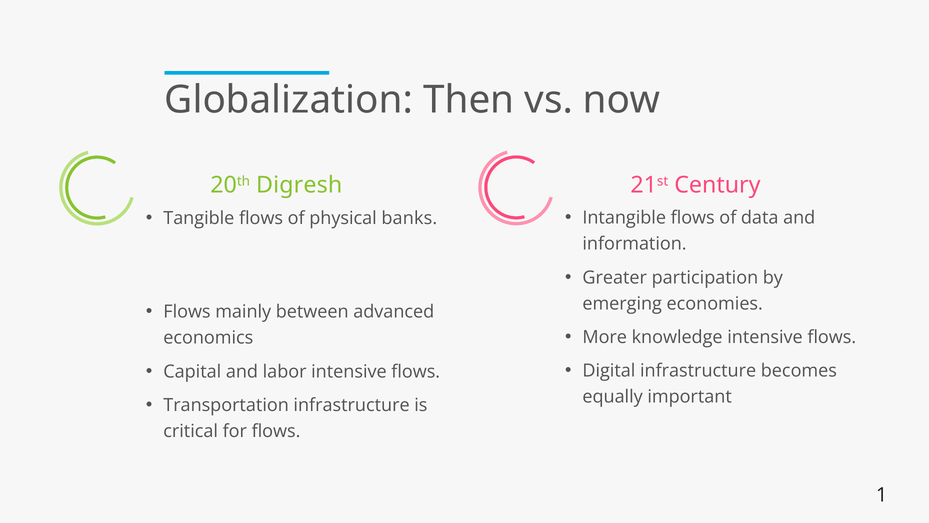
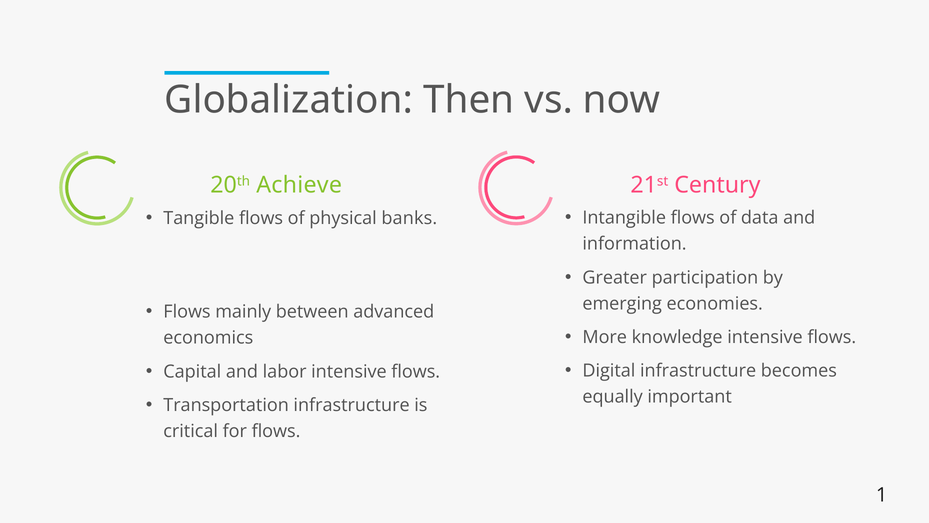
Digresh: Digresh -> Achieve (299, 185)
